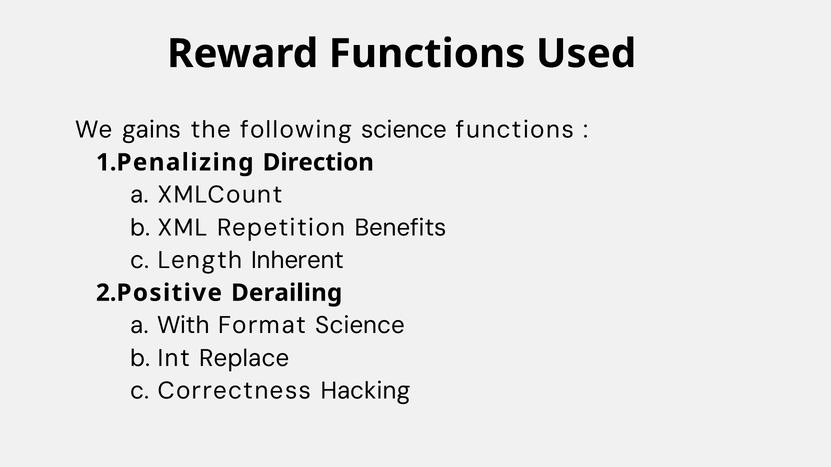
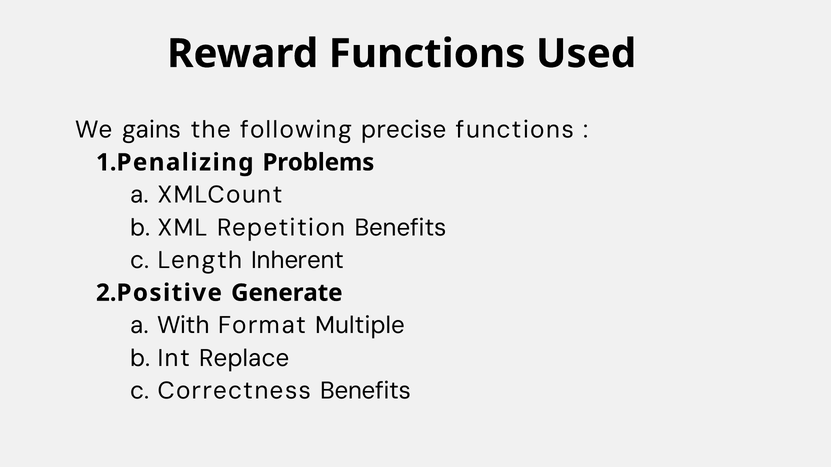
following science: science -> precise (404, 130)
Direction: Direction -> Problems (318, 163)
Derailing: Derailing -> Generate (287, 293)
Format Science: Science -> Multiple (360, 326)
Correctness Hacking: Hacking -> Benefits (366, 391)
